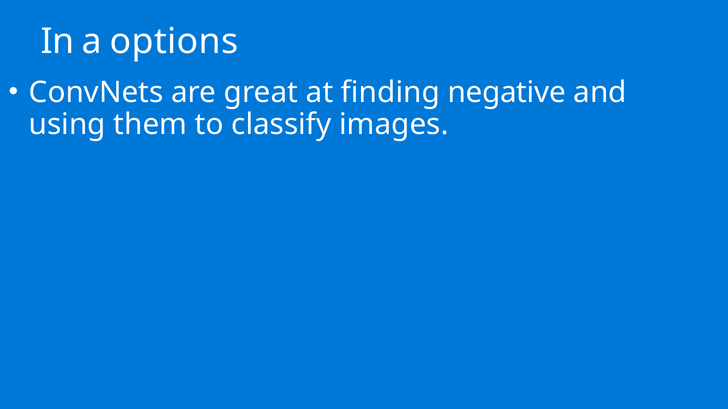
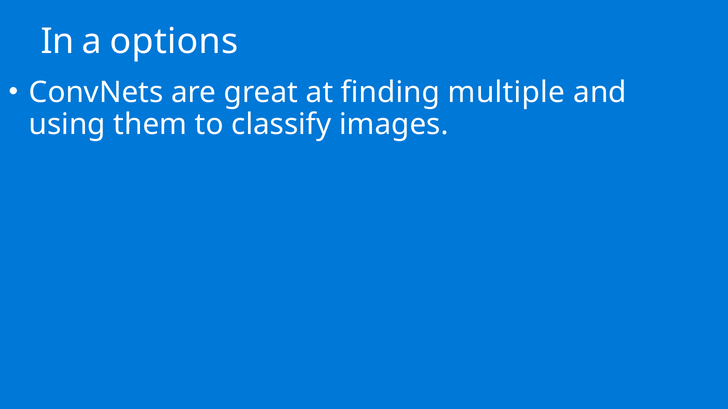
negative: negative -> multiple (506, 92)
